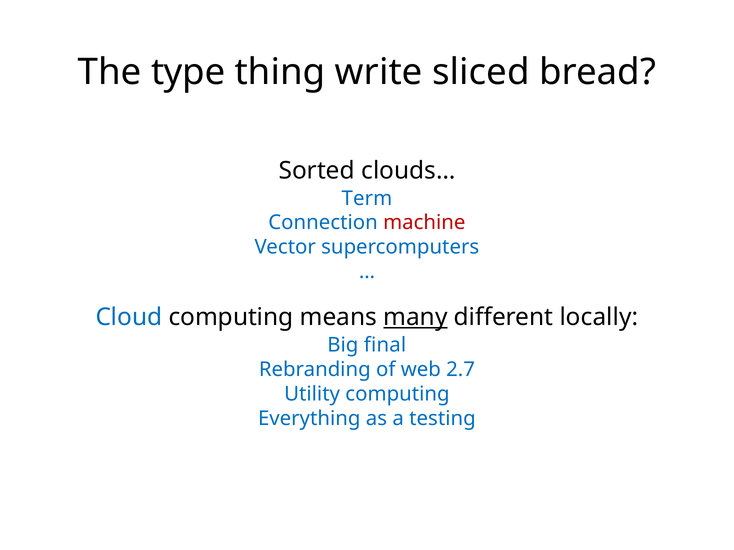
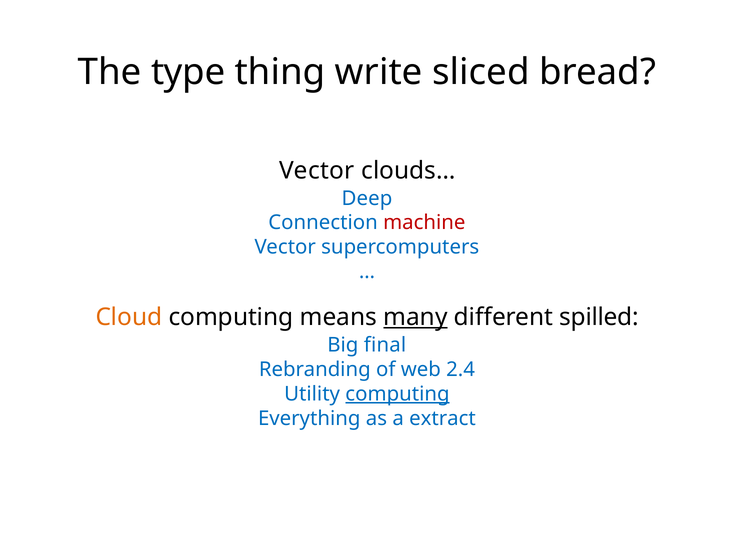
Sorted: Sorted -> Vector (317, 171)
Term: Term -> Deep (367, 198)
Cloud colour: blue -> orange (129, 317)
locally: locally -> spilled (599, 317)
2.7: 2.7 -> 2.4 (461, 370)
computing underline: none -> present (398, 394)
testing: testing -> extract (442, 419)
